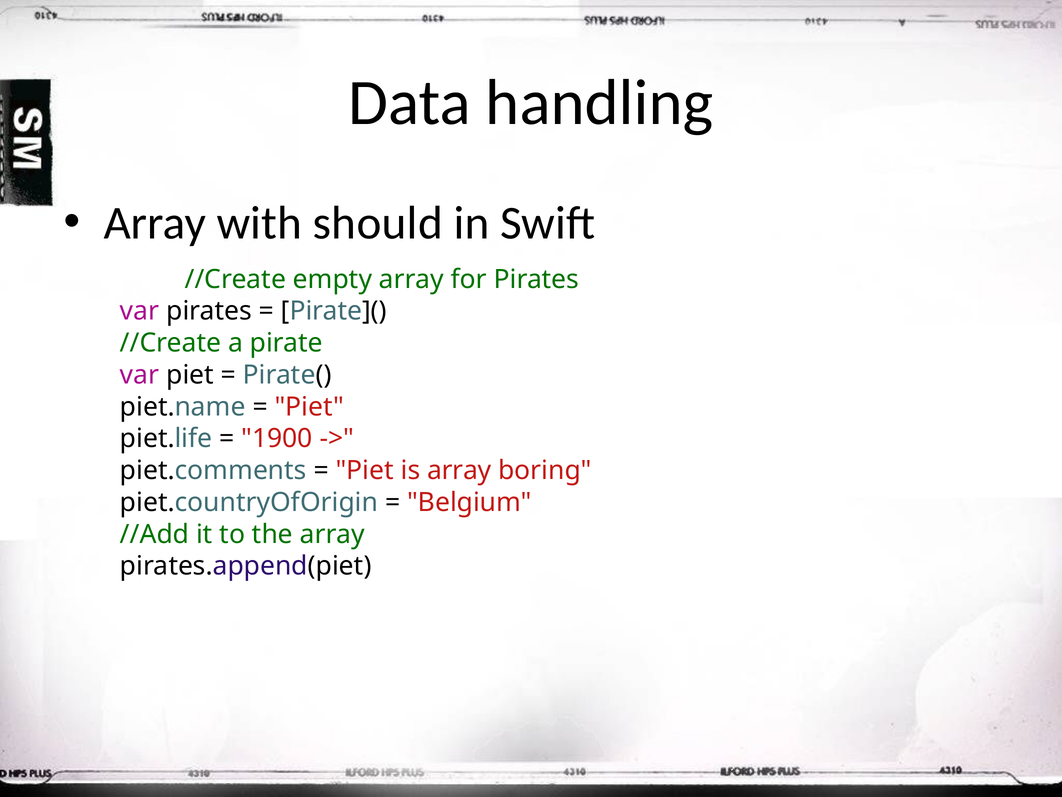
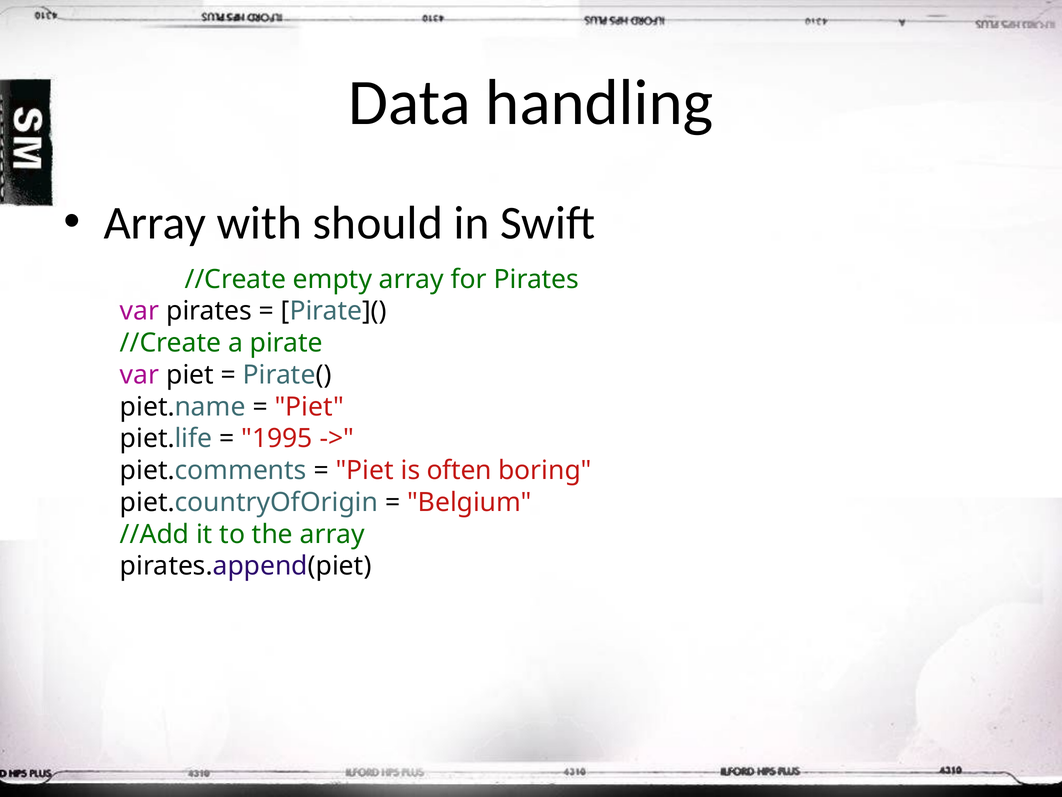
1900: 1900 -> 1995 (277, 438)
is array: array -> often (459, 470)
